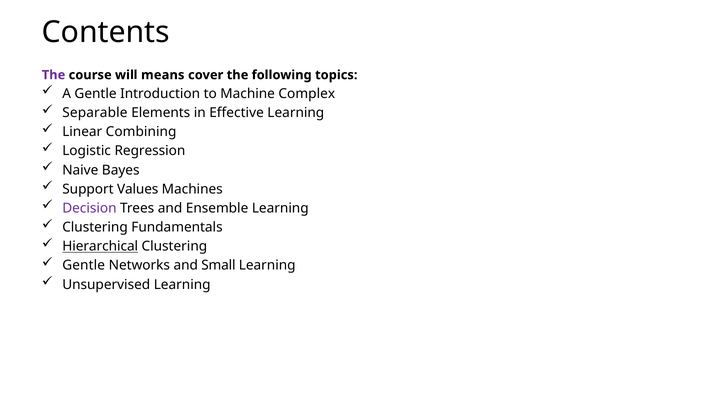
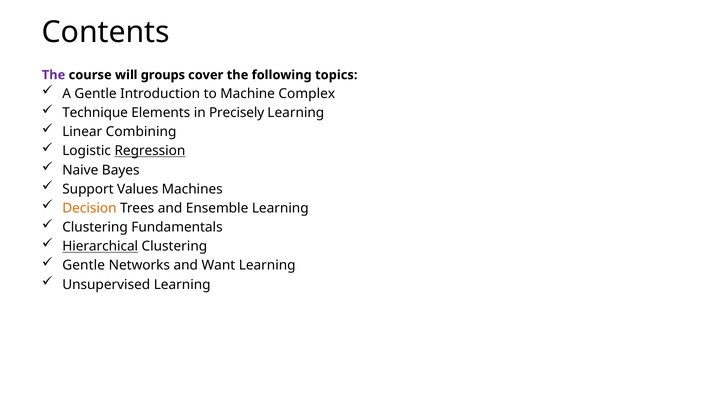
means: means -> groups (163, 75)
Separable: Separable -> Technique (95, 113)
Effective: Effective -> Precisely (237, 113)
Regression underline: none -> present (150, 151)
Decision colour: purple -> orange (89, 208)
Small: Small -> Want (218, 265)
